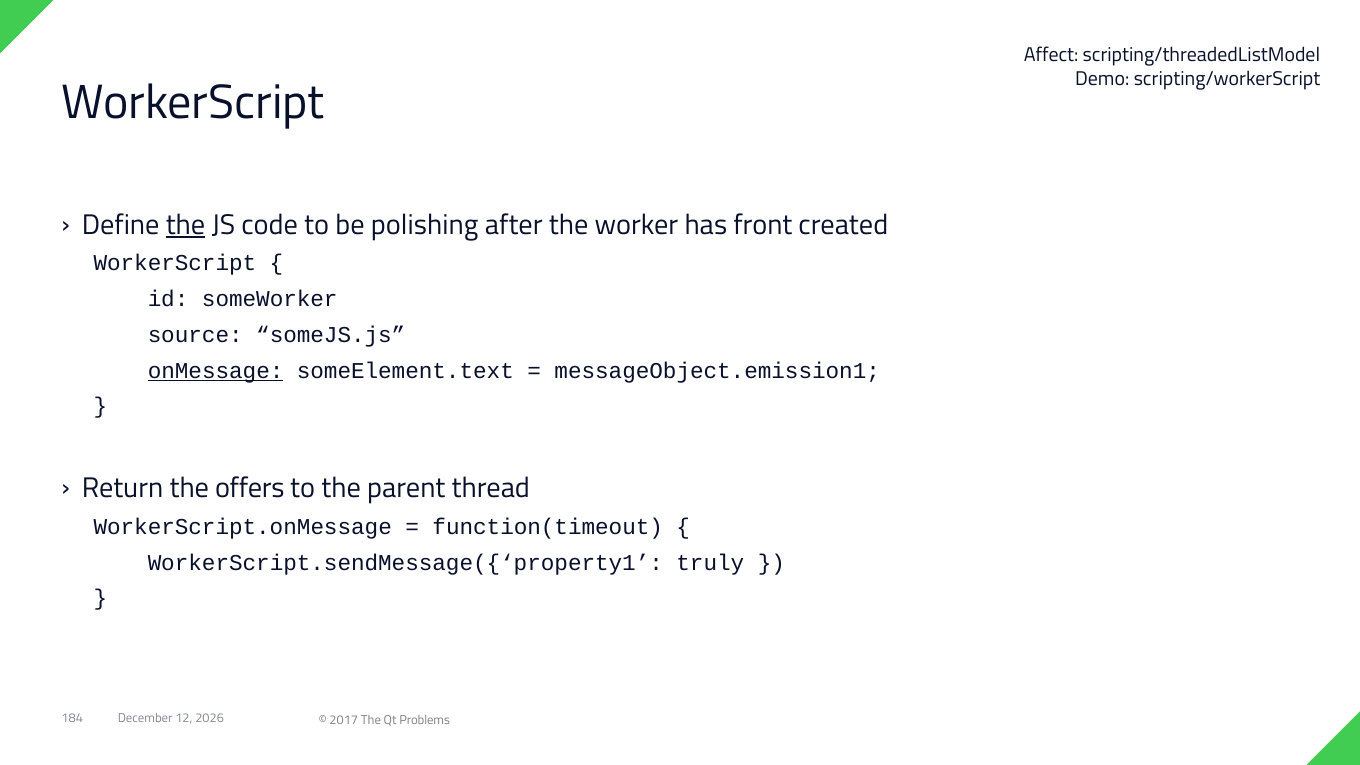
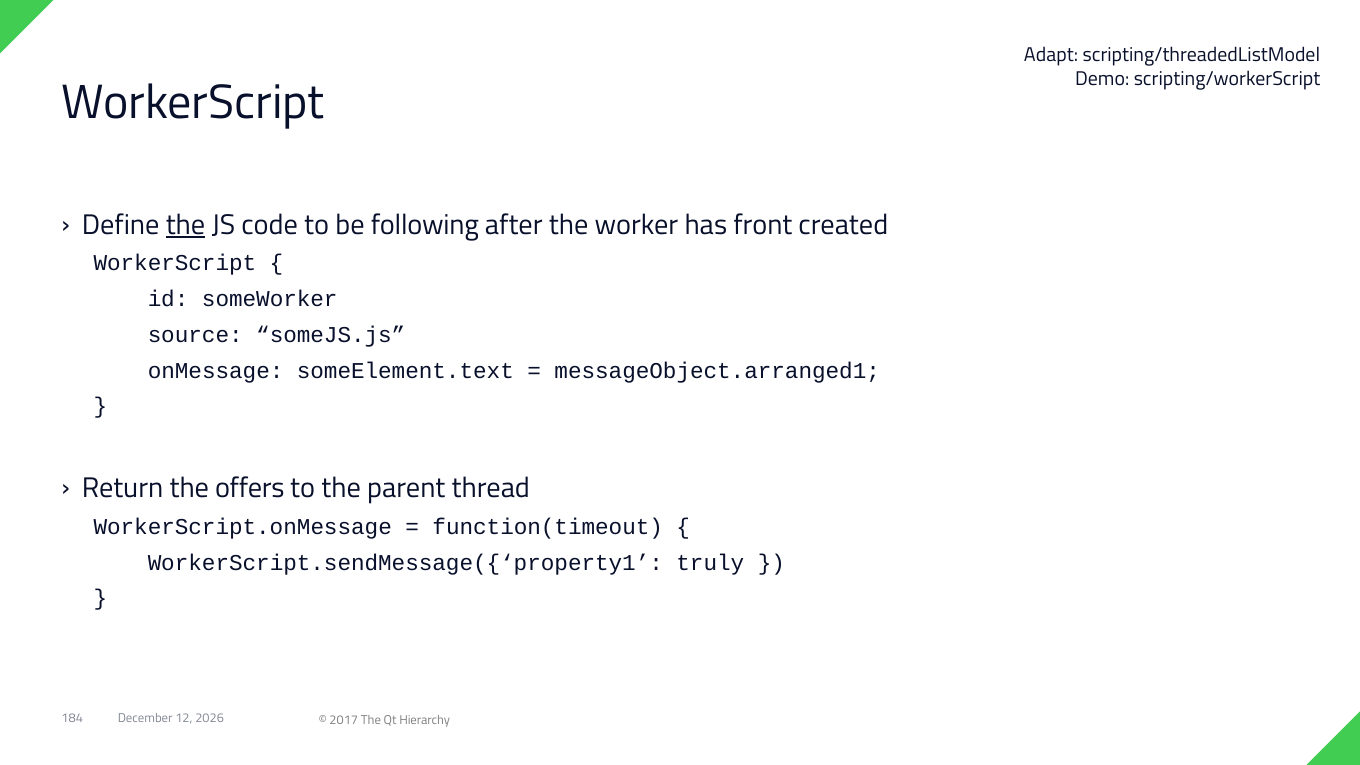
Affect: Affect -> Adapt (1051, 55)
polishing: polishing -> following (425, 225)
onMessage underline: present -> none (216, 371)
messageObject.emission1: messageObject.emission1 -> messageObject.arranged1 (717, 371)
Problems: Problems -> Hierarchy (425, 721)
